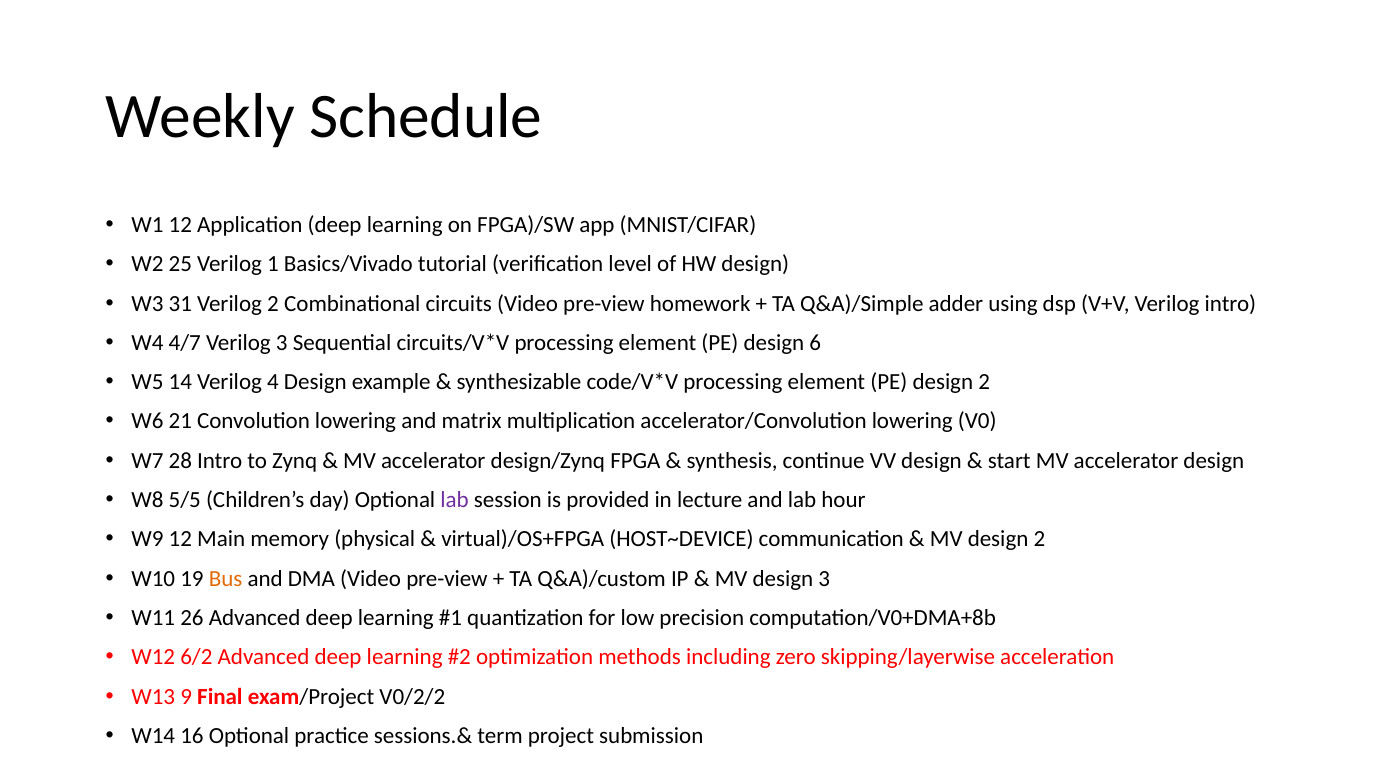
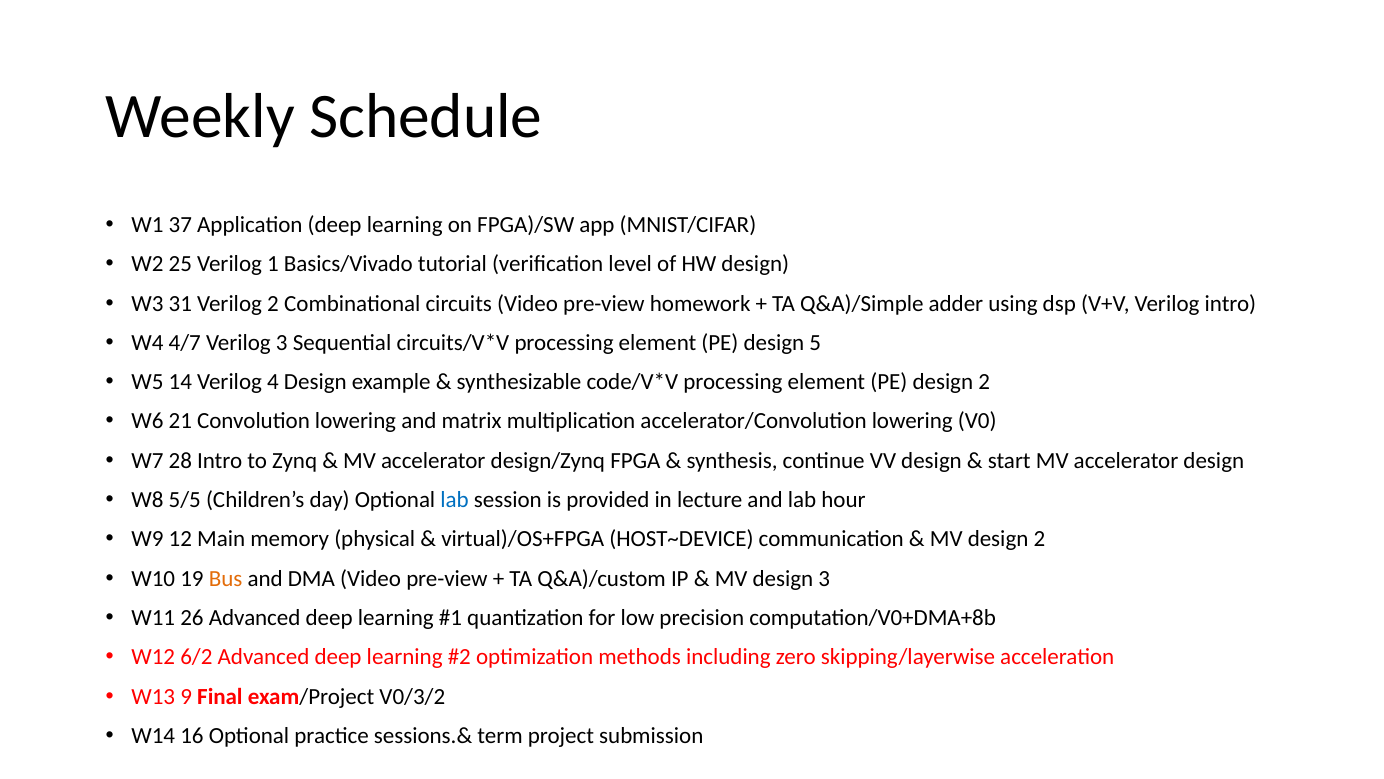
W1 12: 12 -> 37 (180, 225)
6: 6 -> 5 (815, 343)
lab colour: purple -> blue (455, 500)
V0/2/2: V0/2/2 -> V0/3/2 (412, 696)
